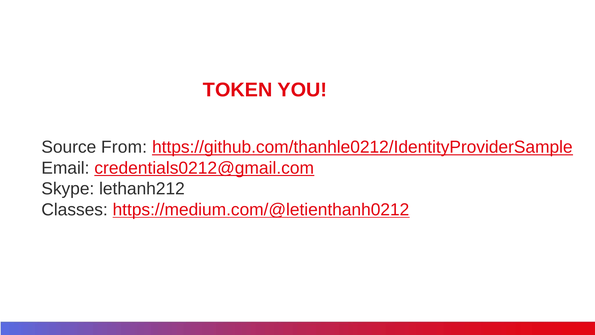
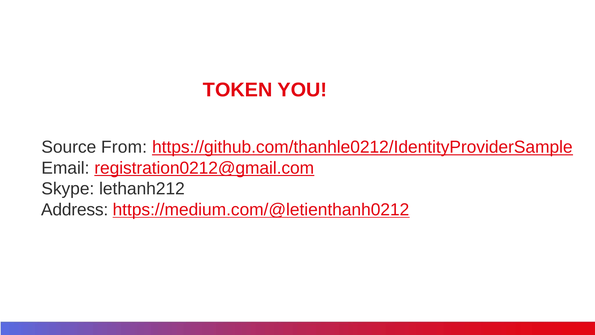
credentials0212@gmail.com: credentials0212@gmail.com -> registration0212@gmail.com (204, 168)
Classes: Classes -> Address (75, 210)
